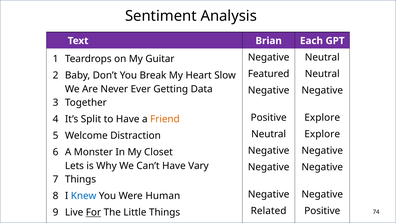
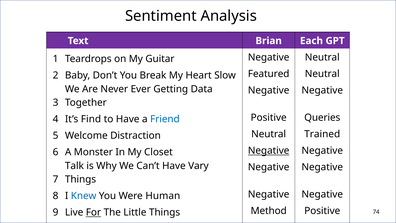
Split: Split -> Find (91, 119)
Friend colour: orange -> blue (165, 119)
Positive Explore: Explore -> Queries (322, 117)
Neutral Explore: Explore -> Trained (322, 134)
Negative underline: none -> present (269, 150)
Lets: Lets -> Talk (74, 166)
Related: Related -> Method (269, 211)
